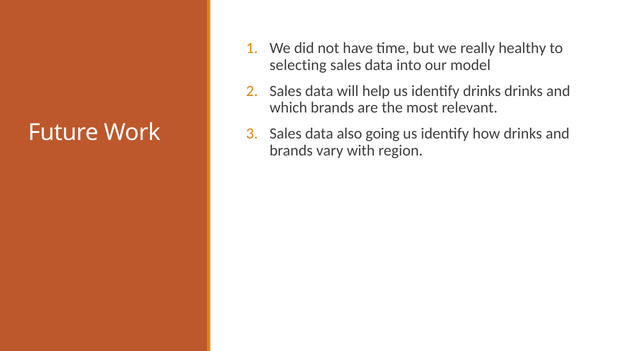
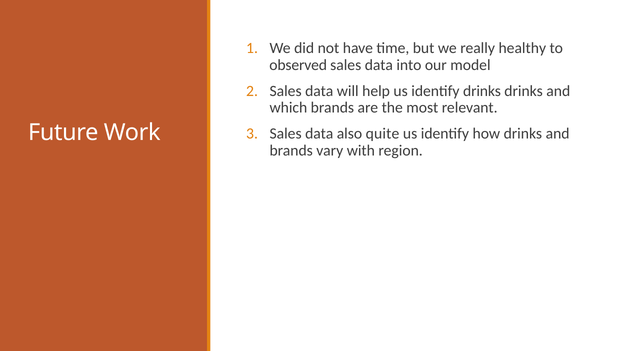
selecting: selecting -> observed (298, 65)
going: going -> quite (382, 134)
